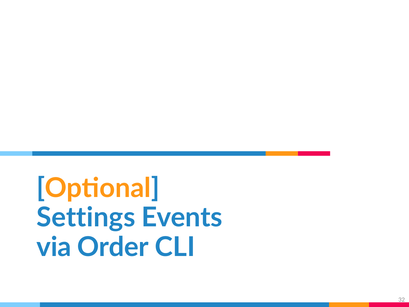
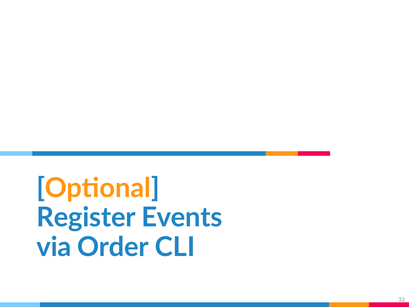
Settings: Settings -> Register (86, 217)
